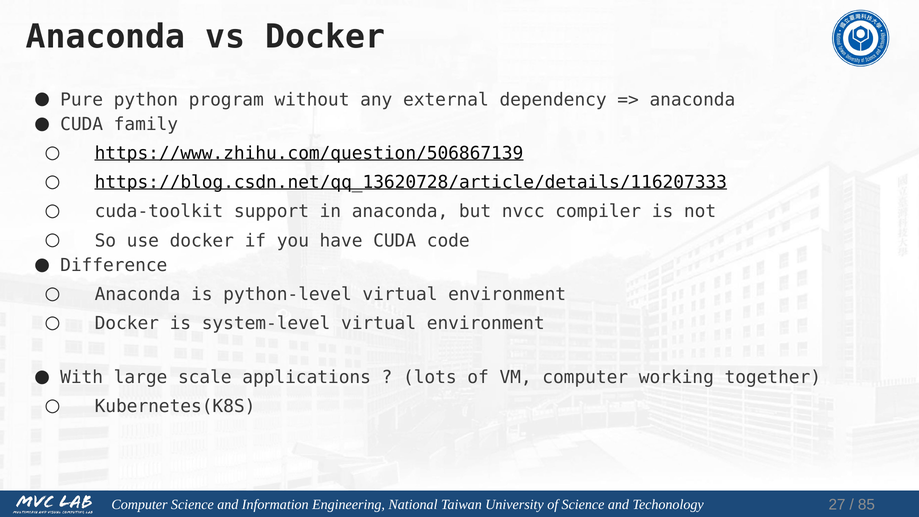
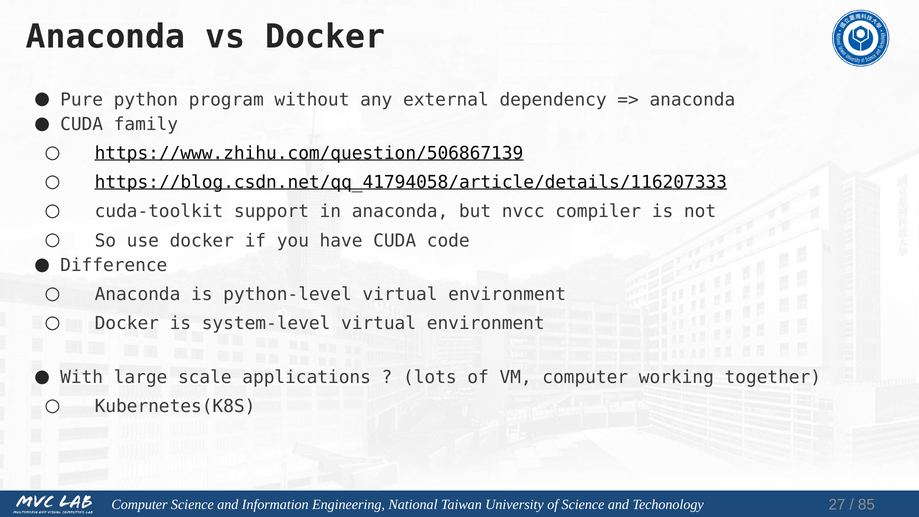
https://blog.csdn.net/qq_13620728/article/details/116207333: https://blog.csdn.net/qq_13620728/article/details/116207333 -> https://blog.csdn.net/qq_41794058/article/details/116207333 (411, 182)
